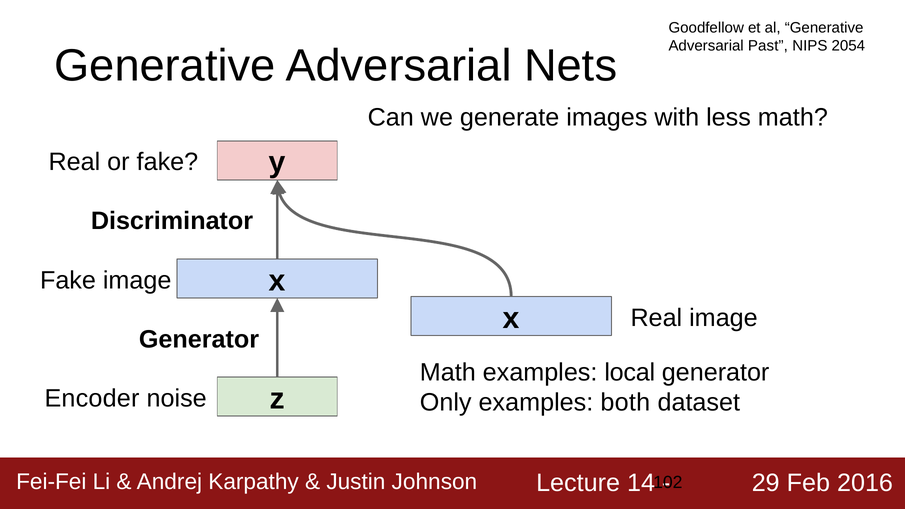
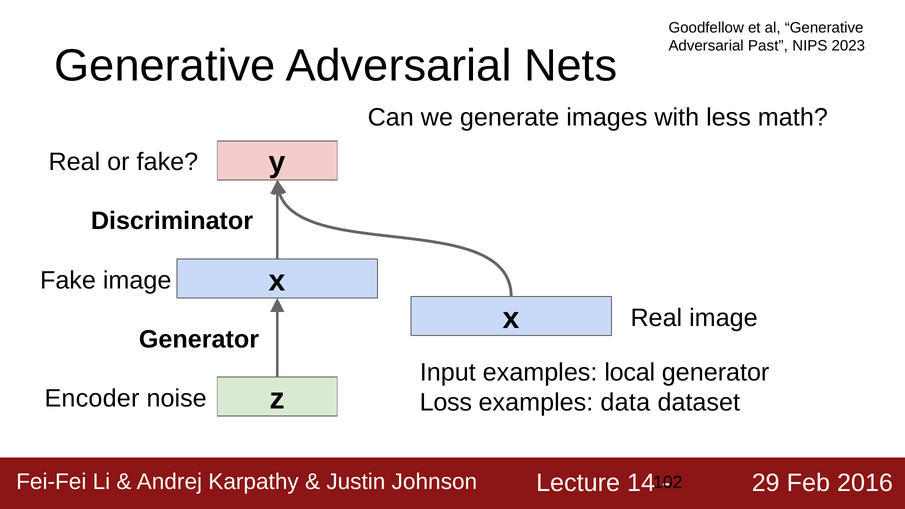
2054: 2054 -> 2023 (848, 46)
Math: Math -> Input (448, 372)
Only: Only -> Loss (446, 403)
both: both -> data (625, 403)
